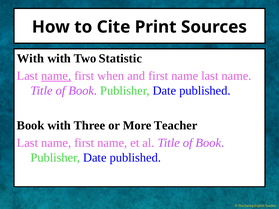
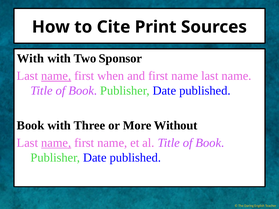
Statistic: Statistic -> Sponsor (120, 59)
More Teacher: Teacher -> Without (176, 126)
name underline: none -> present (56, 143)
